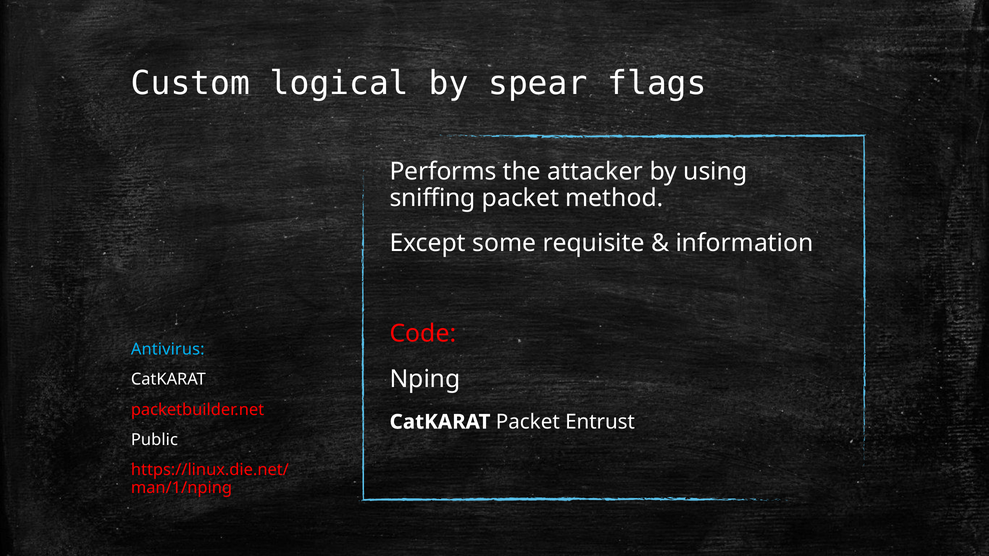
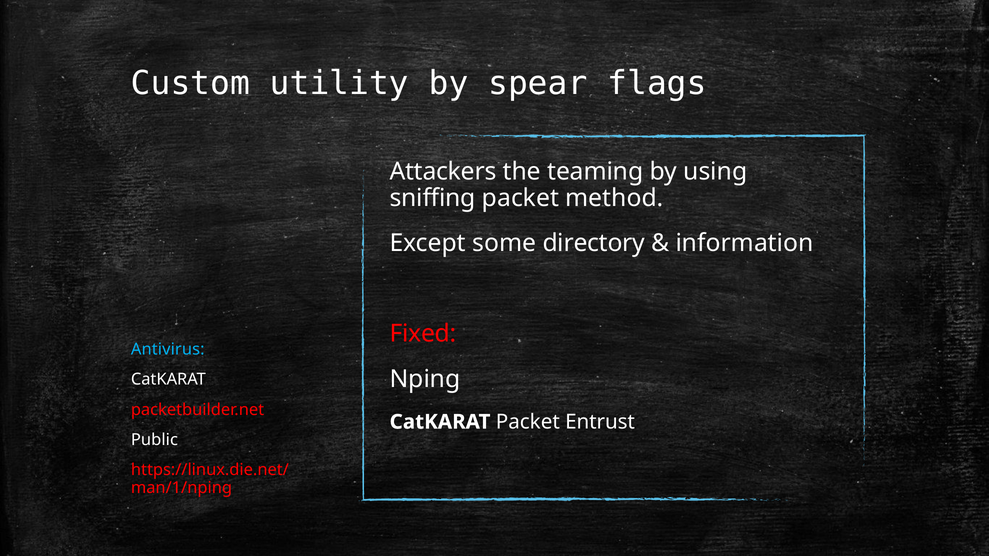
logical: logical -> utility (339, 83)
Performs: Performs -> Attackers (443, 172)
attacker: attacker -> teaming (595, 172)
requisite: requisite -> directory (594, 243)
Code: Code -> Fixed (423, 334)
